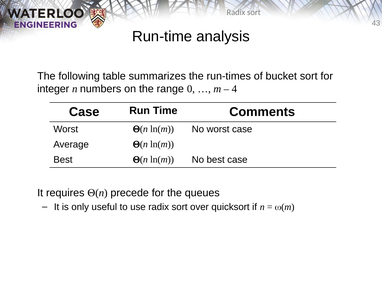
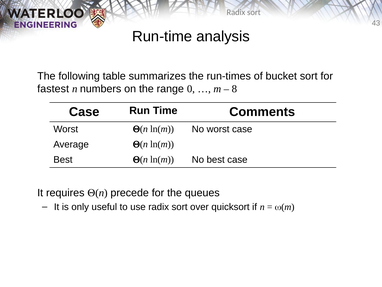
integer: integer -> fastest (53, 89)
4: 4 -> 8 (234, 89)
